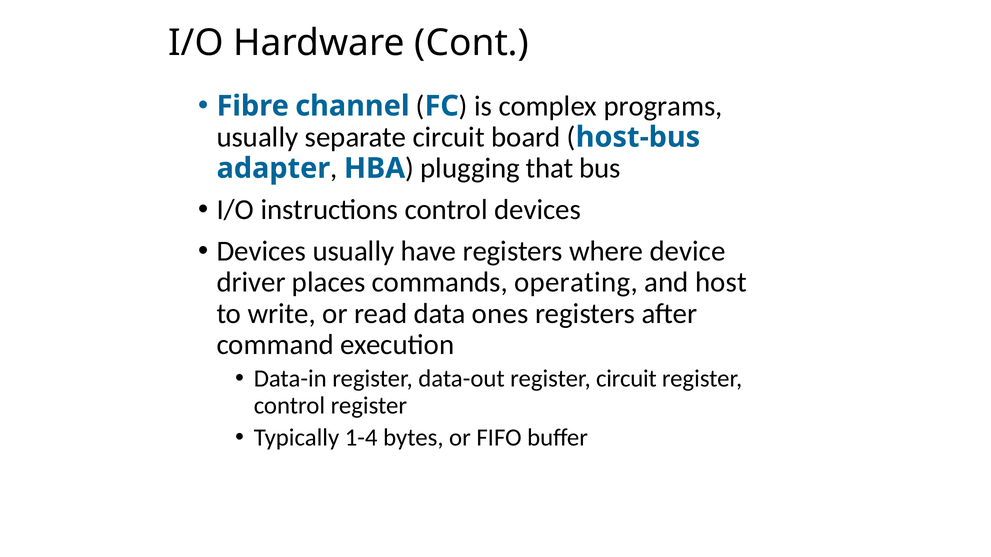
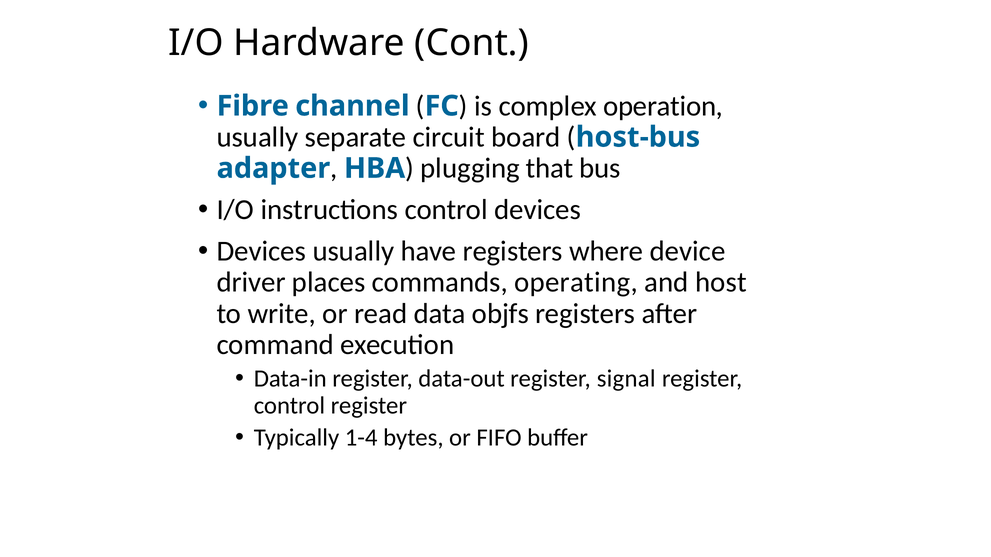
programs: programs -> operation (663, 106)
ones: ones -> objfs (500, 314)
register circuit: circuit -> signal (626, 379)
